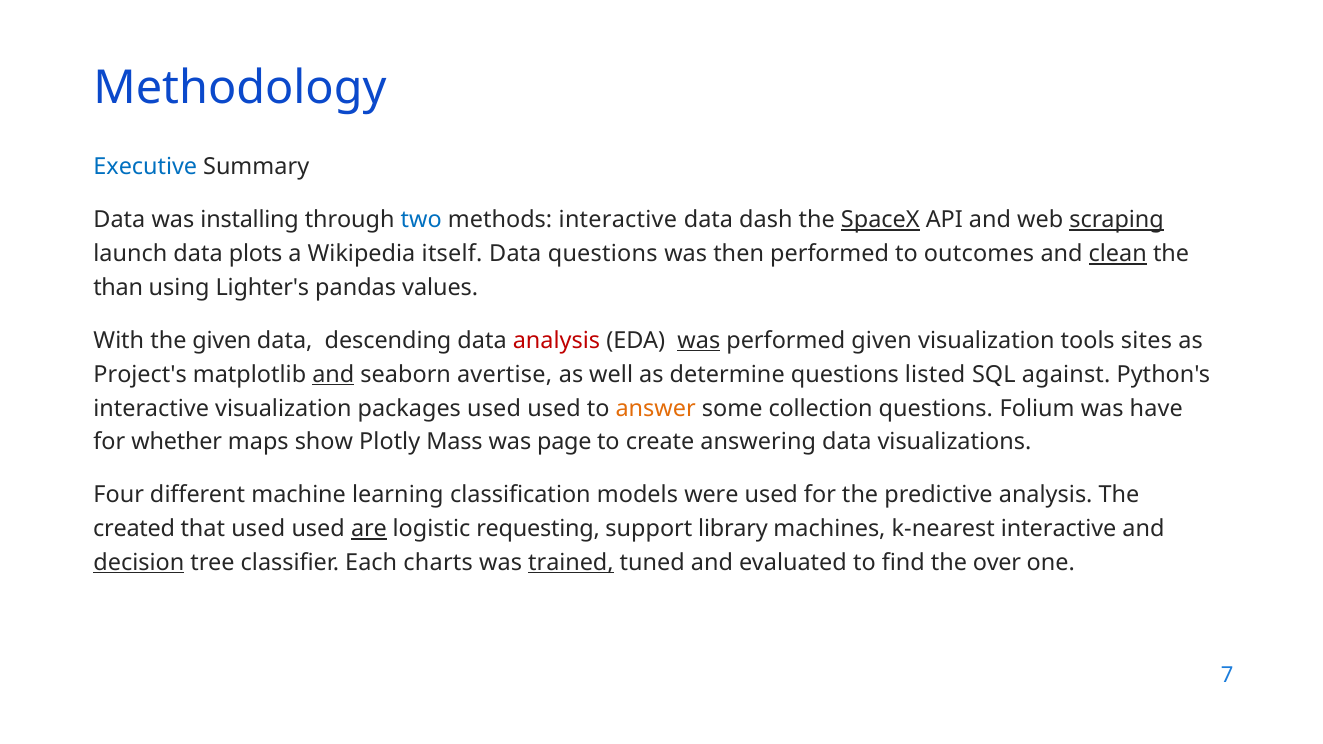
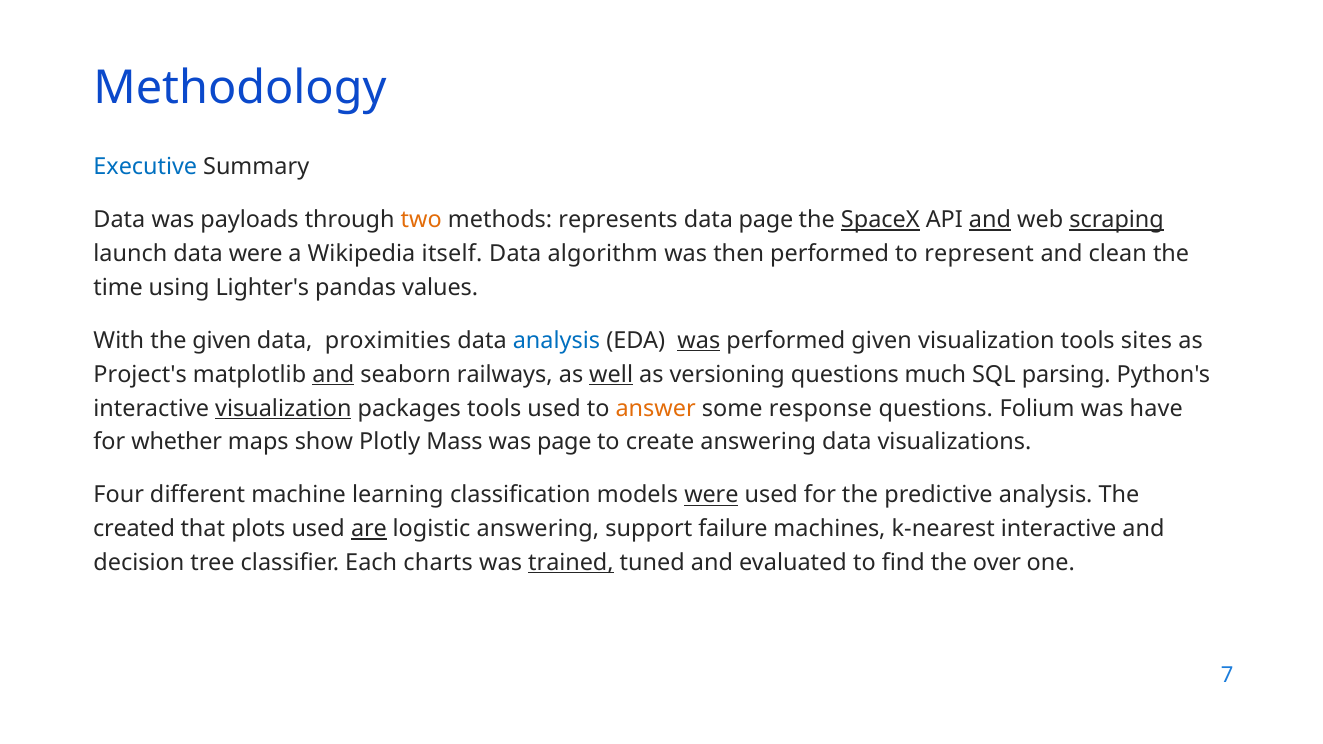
installing: installing -> payloads (250, 220)
two colour: blue -> orange (421, 220)
methods interactive: interactive -> represents (618, 220)
data dash: dash -> page (766, 220)
and underline: none -> present (990, 220)
data plots: plots -> were (256, 254)
Data questions: questions -> algorithm (603, 254)
outcomes: outcomes -> represent (979, 254)
clean underline: present -> none (1118, 254)
than: than -> time (118, 288)
descending: descending -> proximities (388, 341)
analysis colour: red -> blue (556, 341)
avertise: avertise -> railways (505, 375)
well underline: none -> present (611, 375)
determine: determine -> versioning (727, 375)
listed: listed -> much (935, 375)
against: against -> parsing (1066, 375)
visualization underline: none -> present (283, 408)
packages used: used -> tools (494, 408)
collection: collection -> response (820, 408)
were underline: none -> present (711, 495)
that used: used -> plots (258, 529)
logistic requesting: requesting -> answering (538, 529)
library: library -> failure (733, 529)
decision underline: present -> none (139, 563)
